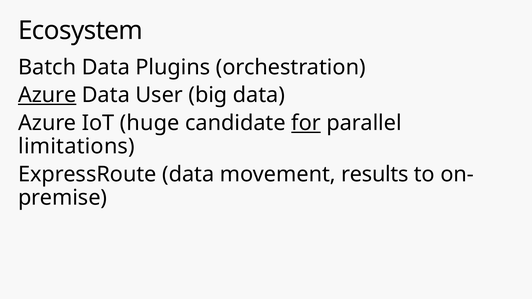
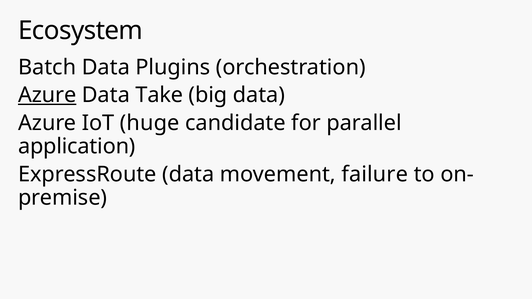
User: User -> Take (159, 95)
for underline: present -> none (306, 123)
limitations: limitations -> application (77, 146)
results: results -> failure (375, 174)
